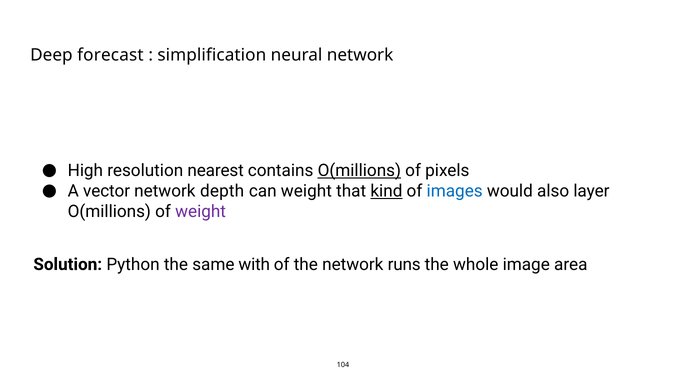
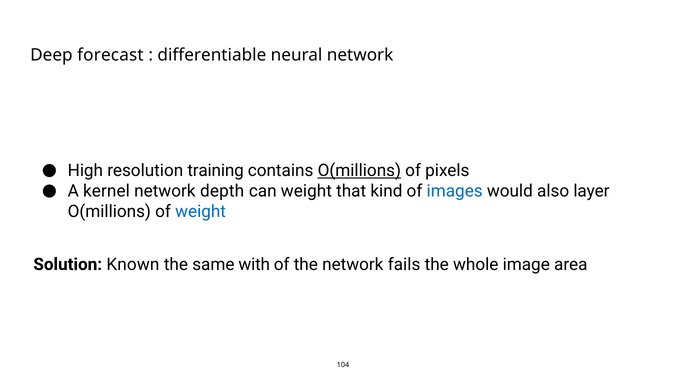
simplification: simplification -> differentiable (212, 55)
nearest: nearest -> training (216, 171)
vector: vector -> kernel (106, 191)
kind underline: present -> none (386, 191)
weight colour: purple -> blue (201, 212)
Python: Python -> Known (133, 264)
runs: runs -> fails (404, 264)
